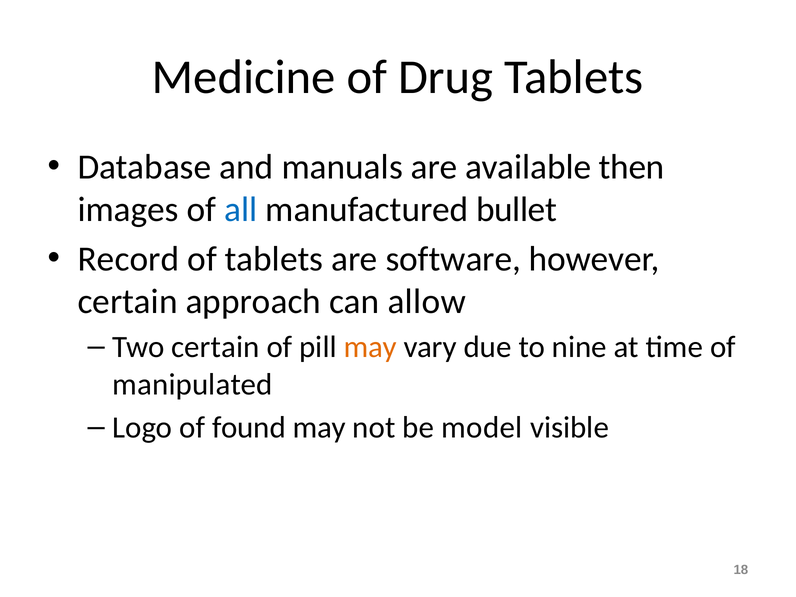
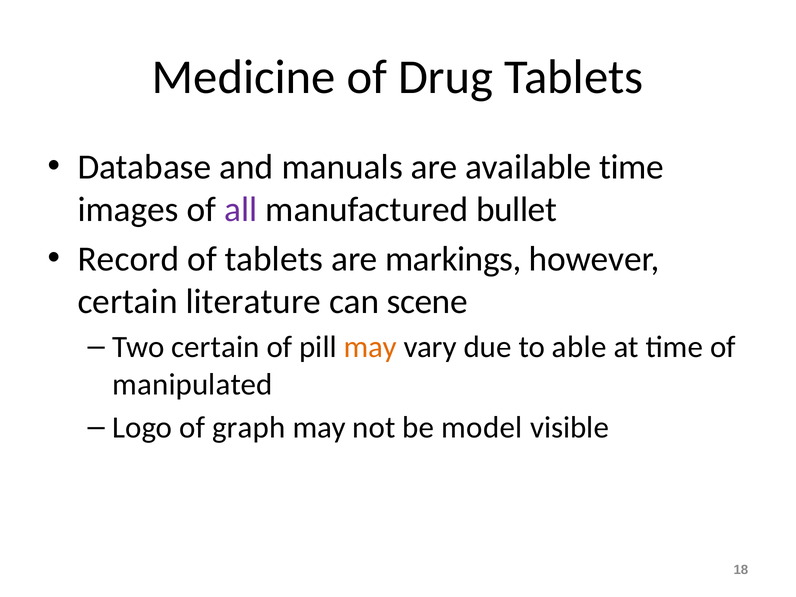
available then: then -> time (632, 167)
all colour: blue -> purple (241, 209)
software: software -> markings (453, 259)
approach: approach -> literature (253, 301)
allow: allow -> scene (427, 301)
nine: nine -> able (579, 347)
found: found -> graph (249, 428)
